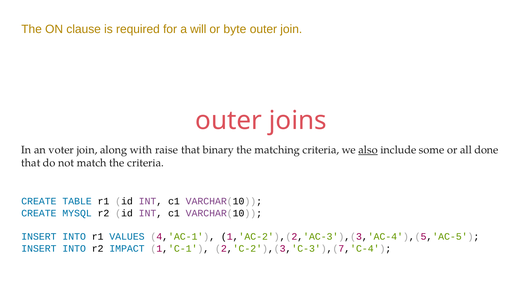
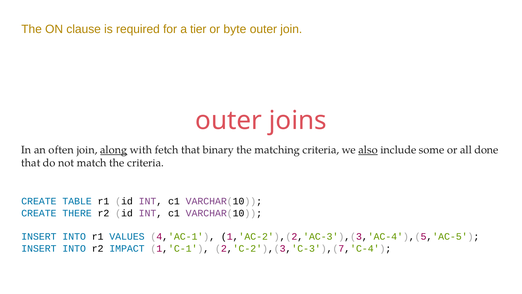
will: will -> tier (198, 29)
voter: voter -> often (61, 150)
along underline: none -> present (114, 150)
raise: raise -> fetch (167, 150)
MYSQL: MYSQL -> THERE (77, 213)
